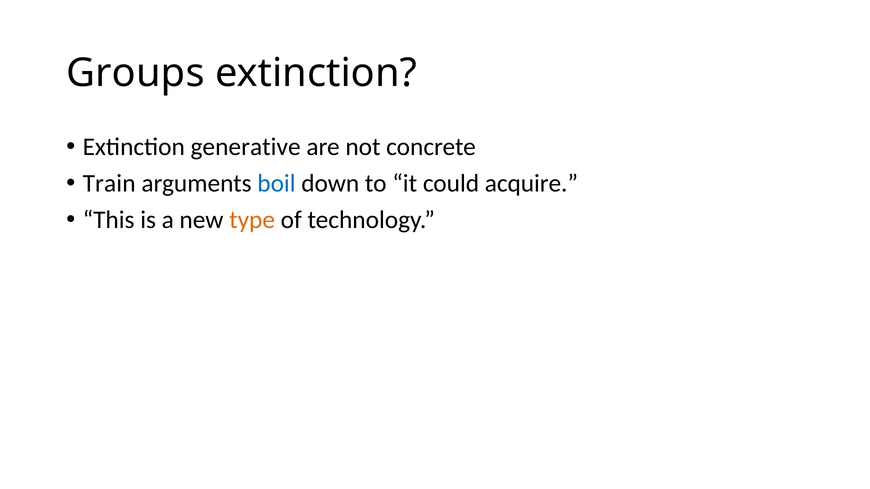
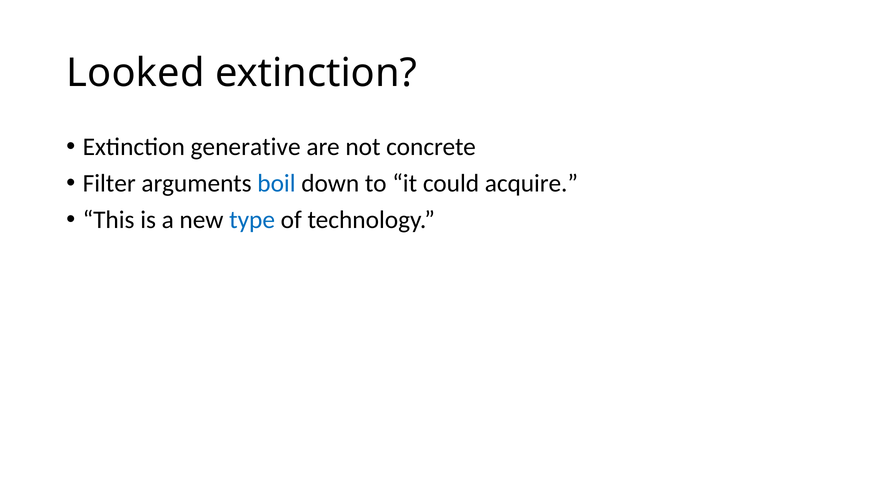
Groups: Groups -> Looked (135, 73)
Train: Train -> Filter (109, 184)
type colour: orange -> blue (252, 220)
